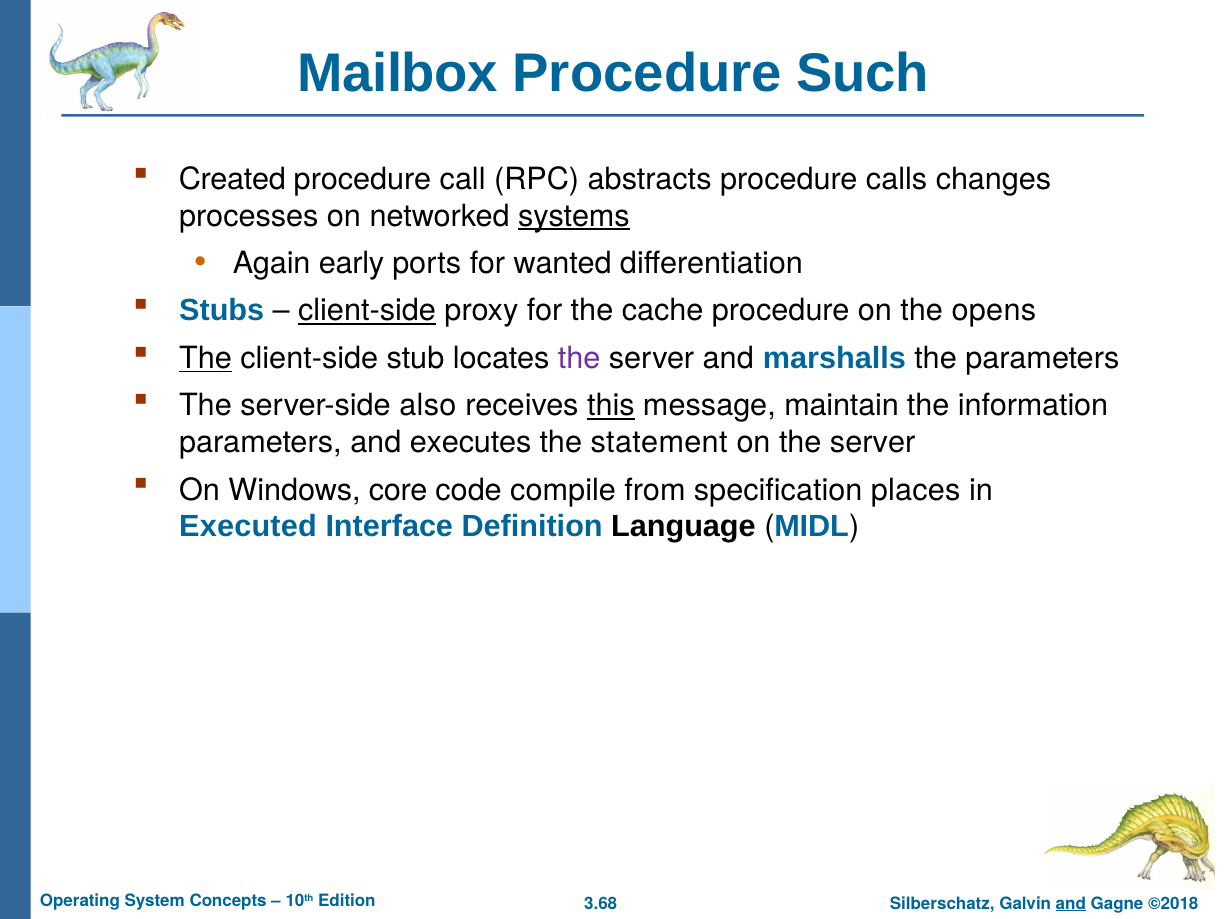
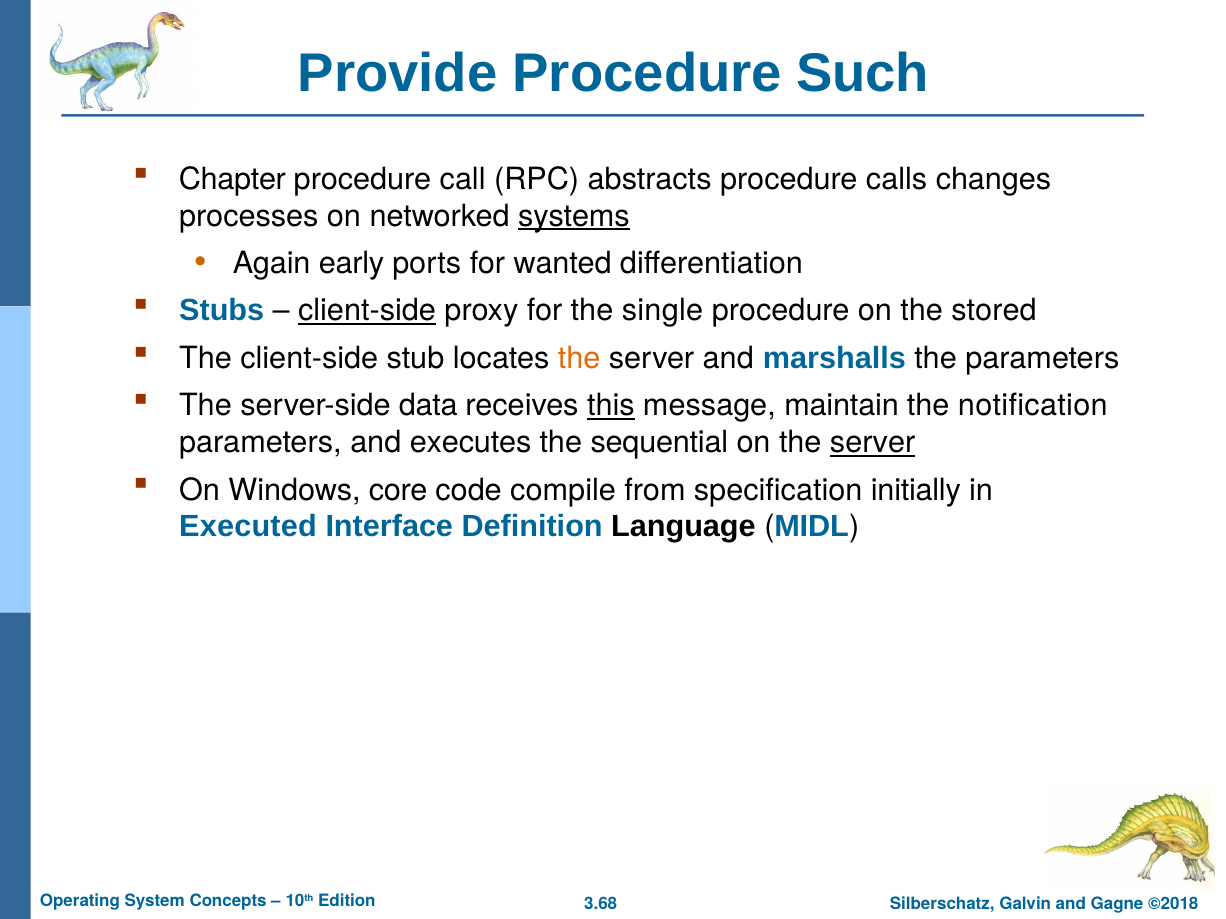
Mailbox: Mailbox -> Provide (398, 73)
Created: Created -> Chapter (232, 179)
cache: cache -> single (662, 311)
opens: opens -> stored (994, 311)
The underline: present -> none (206, 359)
the colour: purple -> orange (579, 359)
also: also -> data (428, 406)
information: information -> notification (1033, 406)
statement: statement -> sequential (659, 443)
server underline: none -> present (873, 443)
places: places -> initially (916, 490)
and underline: present -> none (1071, 904)
